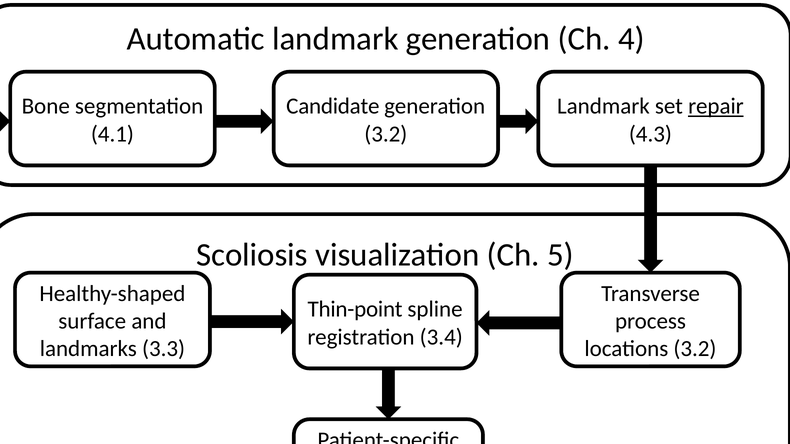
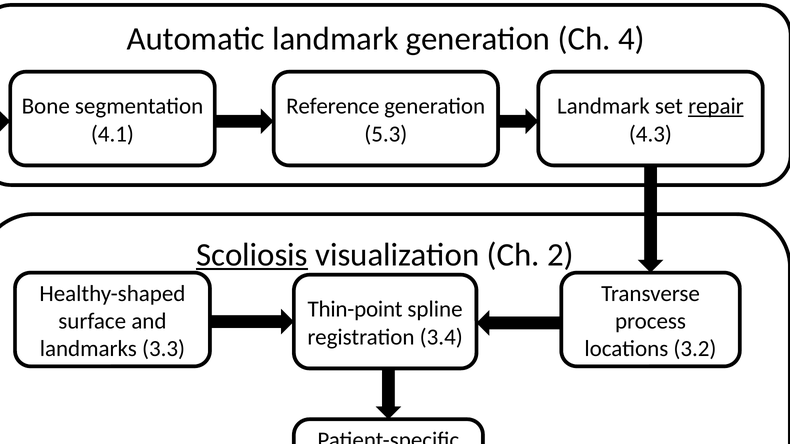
Candidate: Candidate -> Reference (333, 106)
3.2: 3.2 -> 5.3 (386, 134)
Scoliosis underline: none -> present (252, 255)
5: 5 -> 2 (561, 255)
